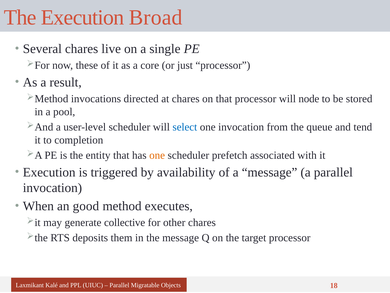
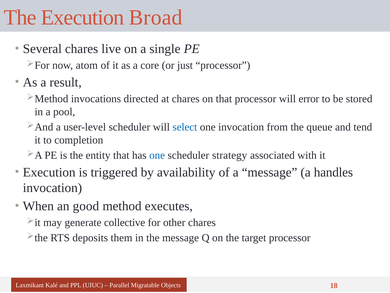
these: these -> atom (87, 65)
node: node -> error (309, 99)
one colour: orange -> blue (157, 155)
prefetch: prefetch -> strategy (230, 155)
a parallel: parallel -> handles (333, 172)
